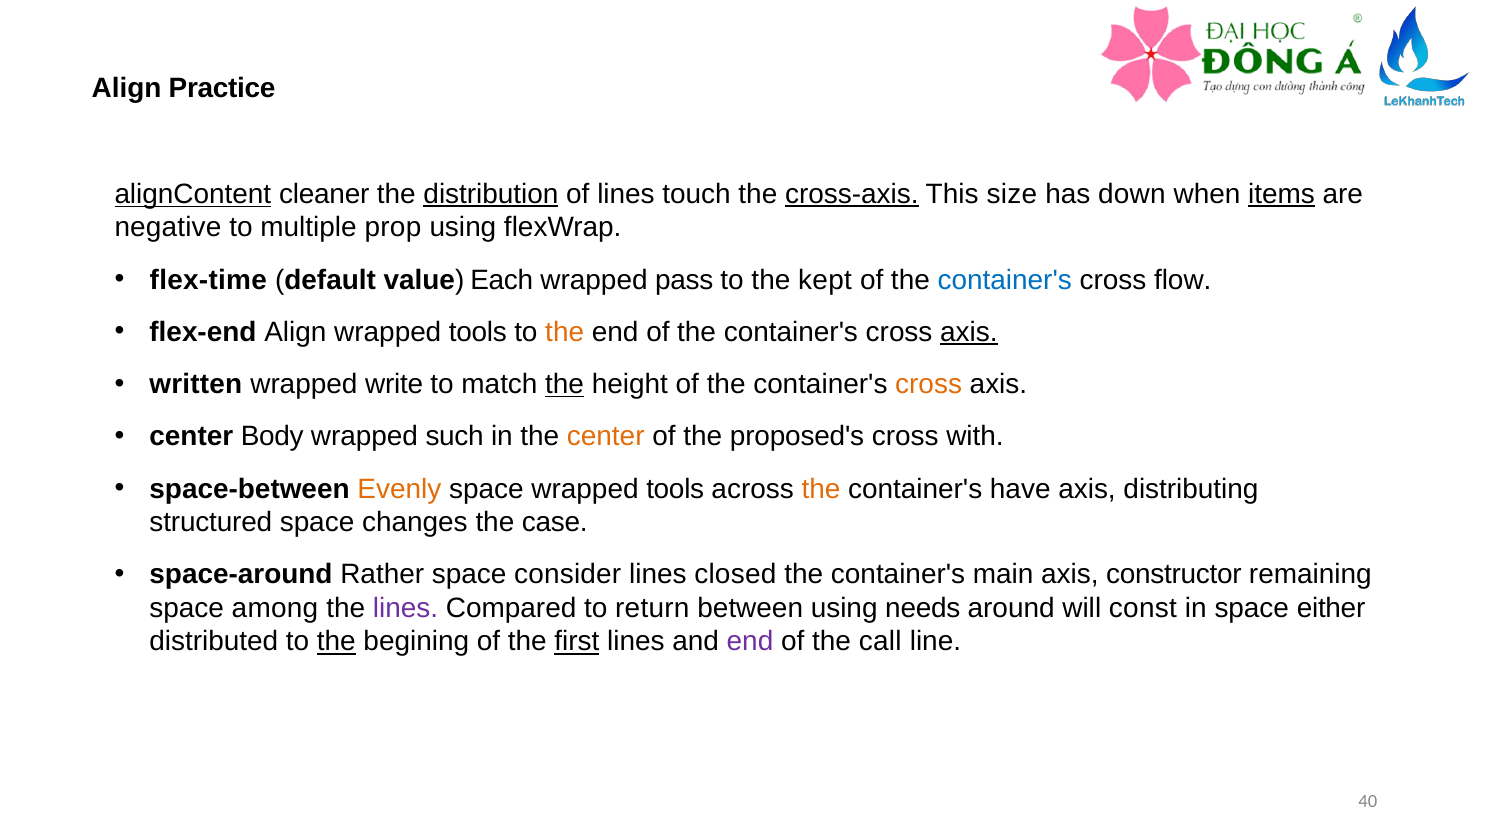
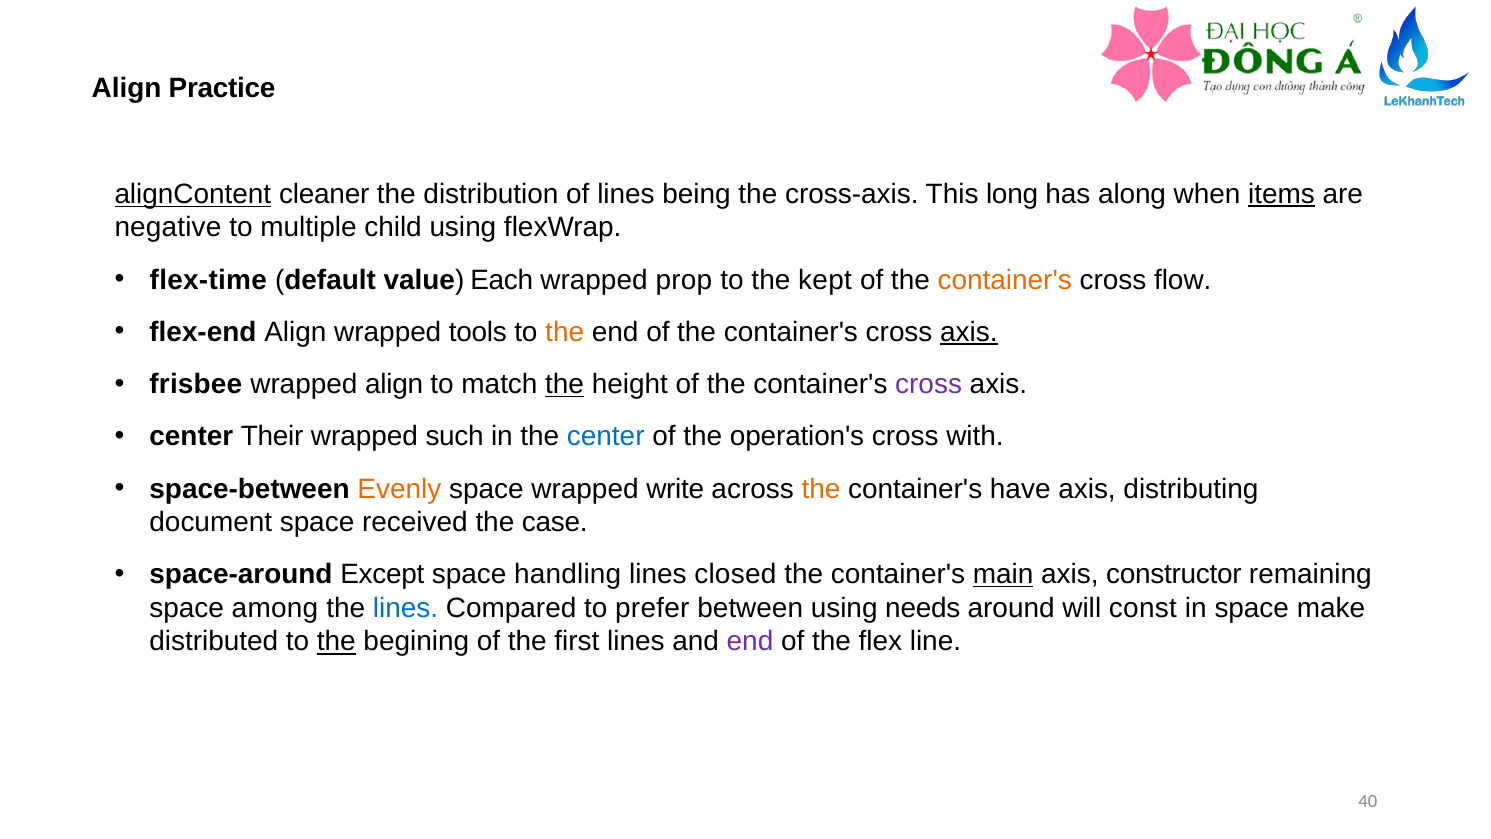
distribution underline: present -> none (491, 194)
touch: touch -> being (697, 194)
cross-axis underline: present -> none (852, 194)
size: size -> long (1012, 194)
down: down -> along (1132, 194)
prop: prop -> child (393, 228)
pass: pass -> prop (684, 280)
container's colour: blue -> orange (1005, 280)
written: written -> frisbee (196, 384)
wrapped write: write -> align (394, 384)
cross colour: orange -> purple (929, 384)
Body: Body -> Their (272, 436)
center colour: orange -> blue (606, 436)
proposed's: proposed's -> operation's (797, 436)
space wrapped tools: tools -> write (675, 489)
structured: structured -> document (211, 522)
changes: changes -> received (415, 522)
Rather: Rather -> Except (382, 574)
consider: consider -> handling (568, 574)
main underline: none -> present (1003, 574)
lines colour: purple -> blue (406, 608)
return: return -> prefer (652, 608)
either: either -> make (1331, 608)
first underline: present -> none (577, 641)
call: call -> flex (880, 641)
